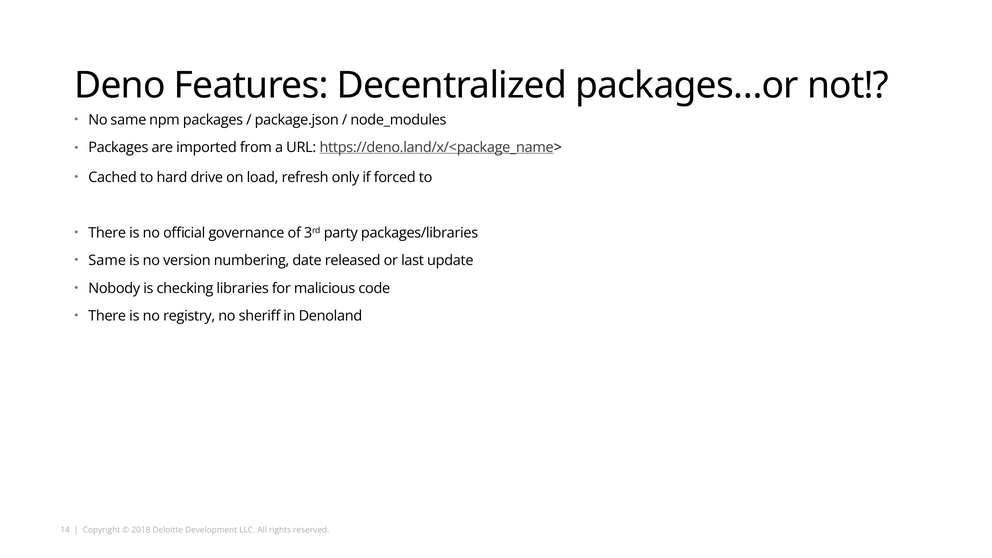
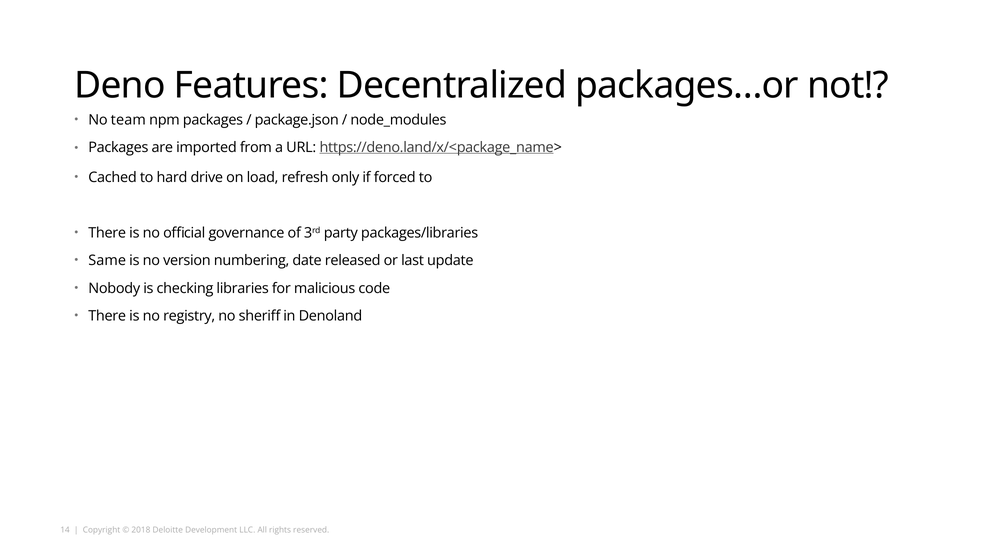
No same: same -> team (128, 120)
